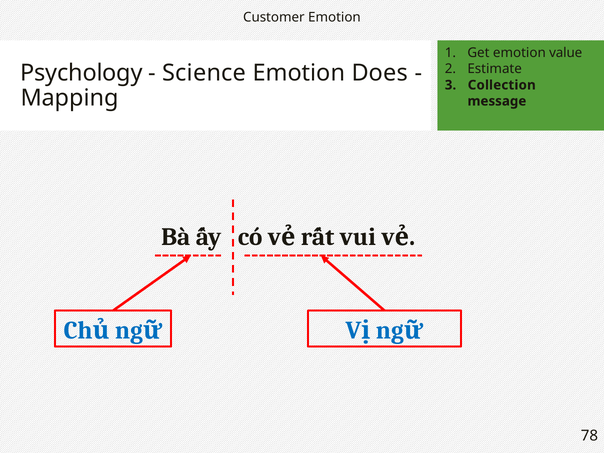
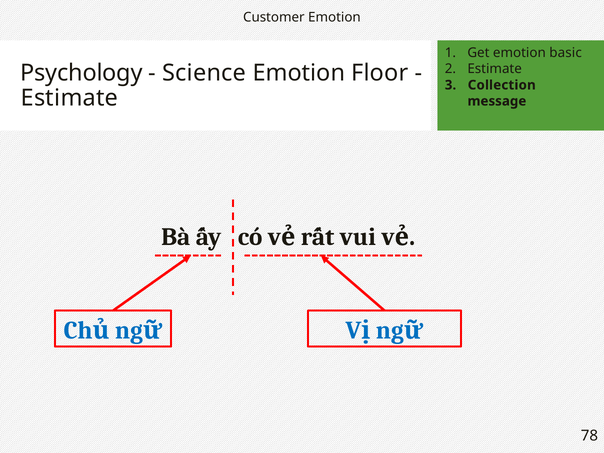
value: value -> basic (566, 53)
Does: Does -> Floor (380, 73)
Mapping: Mapping -> Estimate (69, 98)
